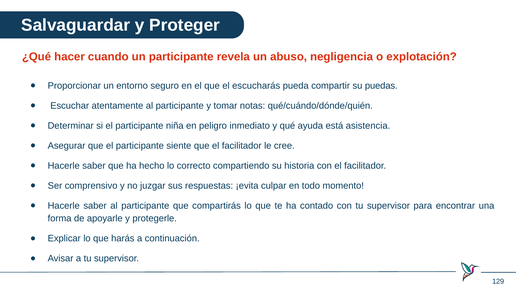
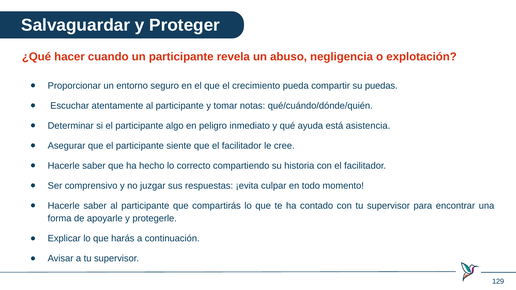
escucharás: escucharás -> crecimiento (256, 86)
niña: niña -> algo (175, 126)
